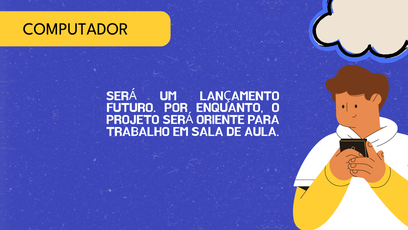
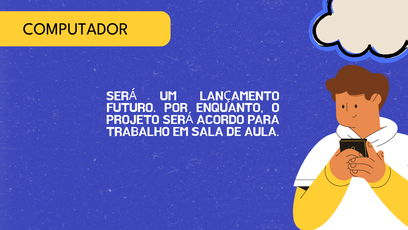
ORIENTE: ORIENTE -> ACORDO (220, 119)
